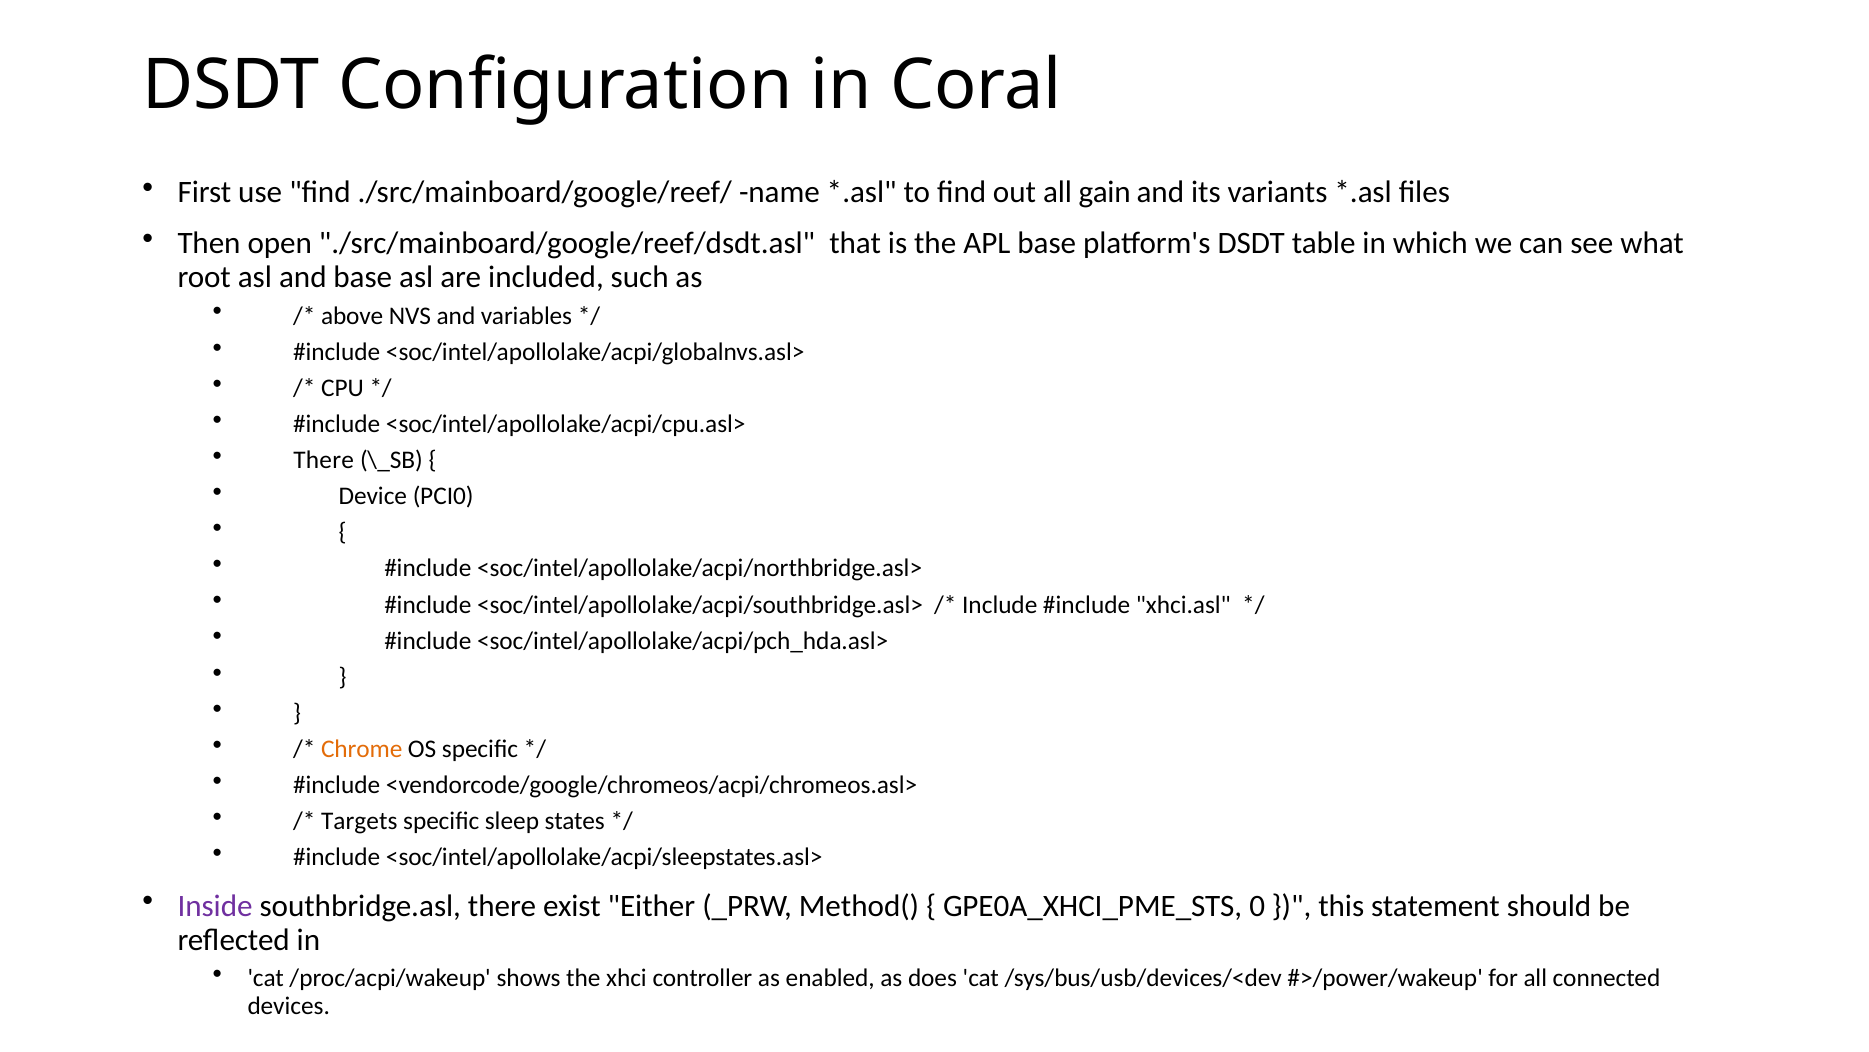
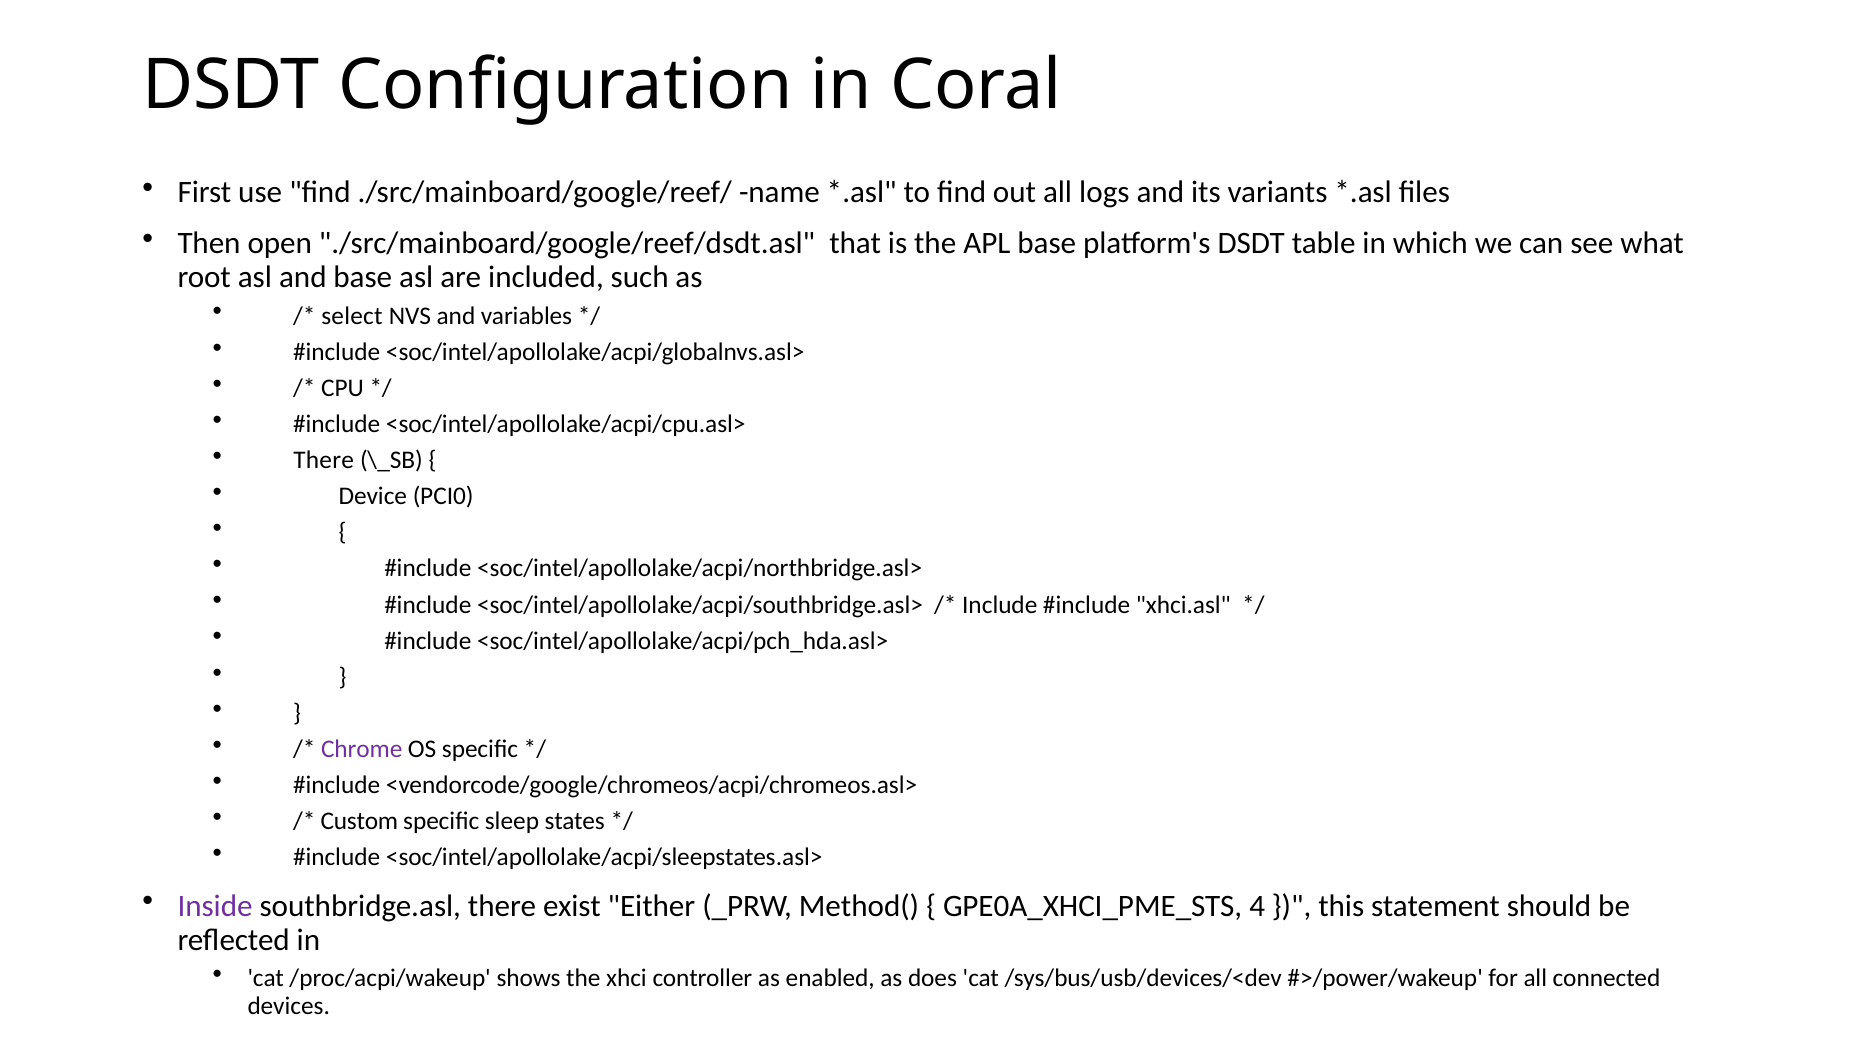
gain: gain -> logs (1104, 192)
above: above -> select (352, 316)
Chrome colour: orange -> purple (362, 749)
Targets: Targets -> Custom (359, 821)
0: 0 -> 4 (1257, 906)
